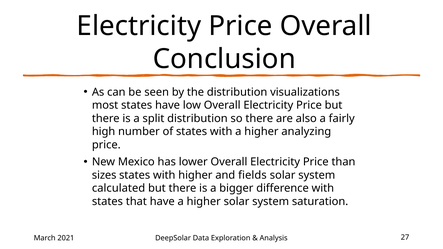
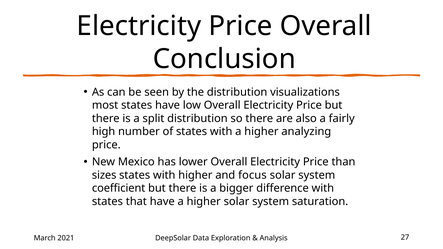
fields: fields -> focus (252, 175)
calculated: calculated -> coefficient (119, 188)
